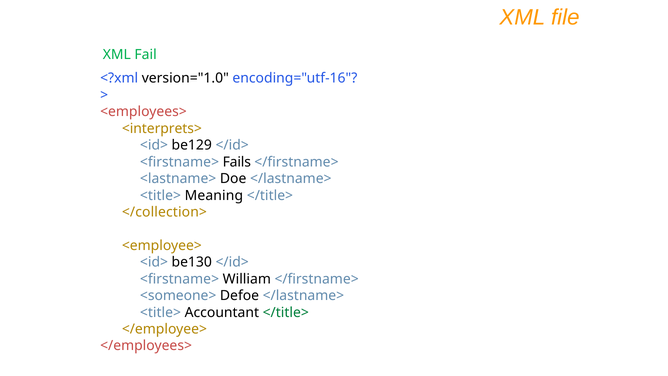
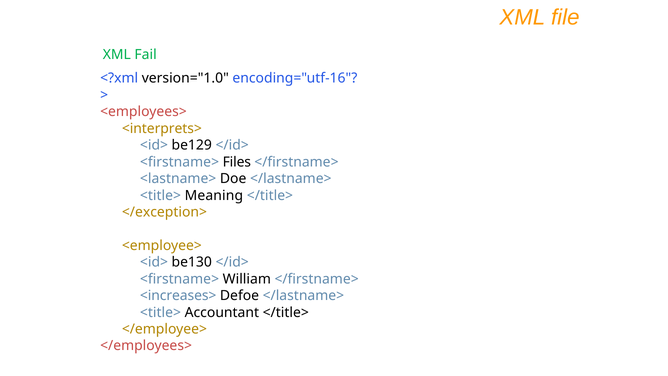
Fails: Fails -> Files (237, 162)
</collection>: </collection> -> </exception> (164, 212)
<someone>: <someone> -> <increases> (178, 296)
</title> colour: green -> black (286, 312)
